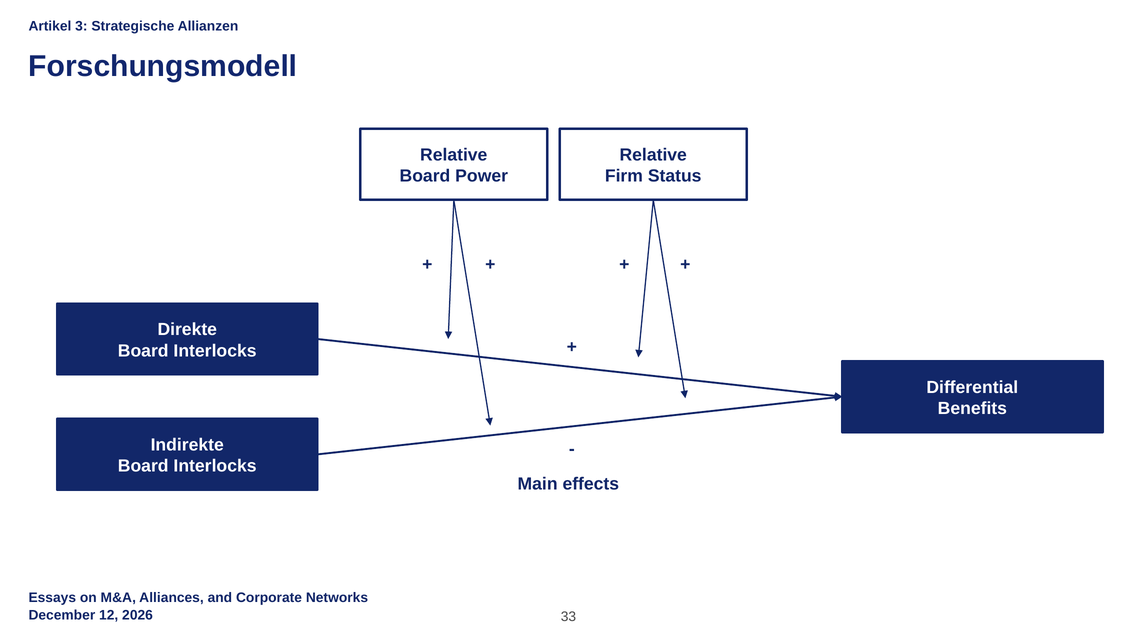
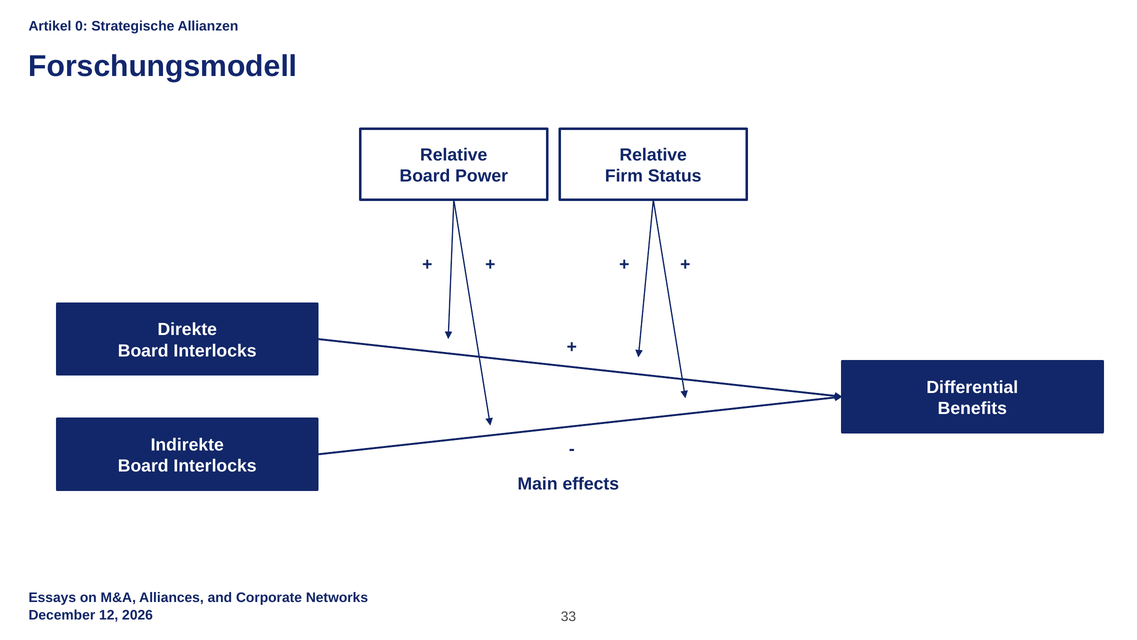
3: 3 -> 0 (81, 26)
